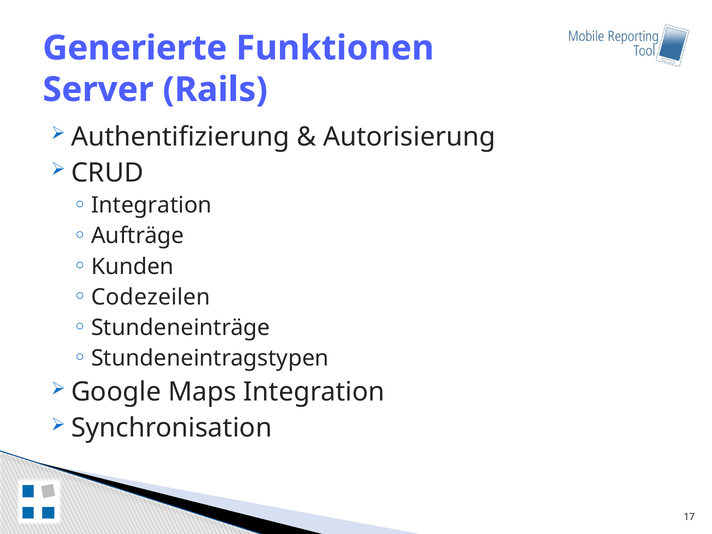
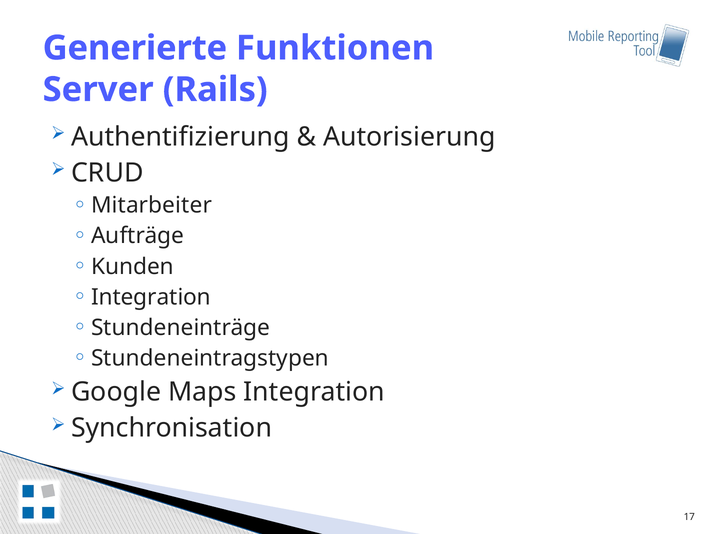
Integration: Integration -> Mitarbeiter (151, 205)
Codezeilen: Codezeilen -> Integration (151, 297)
